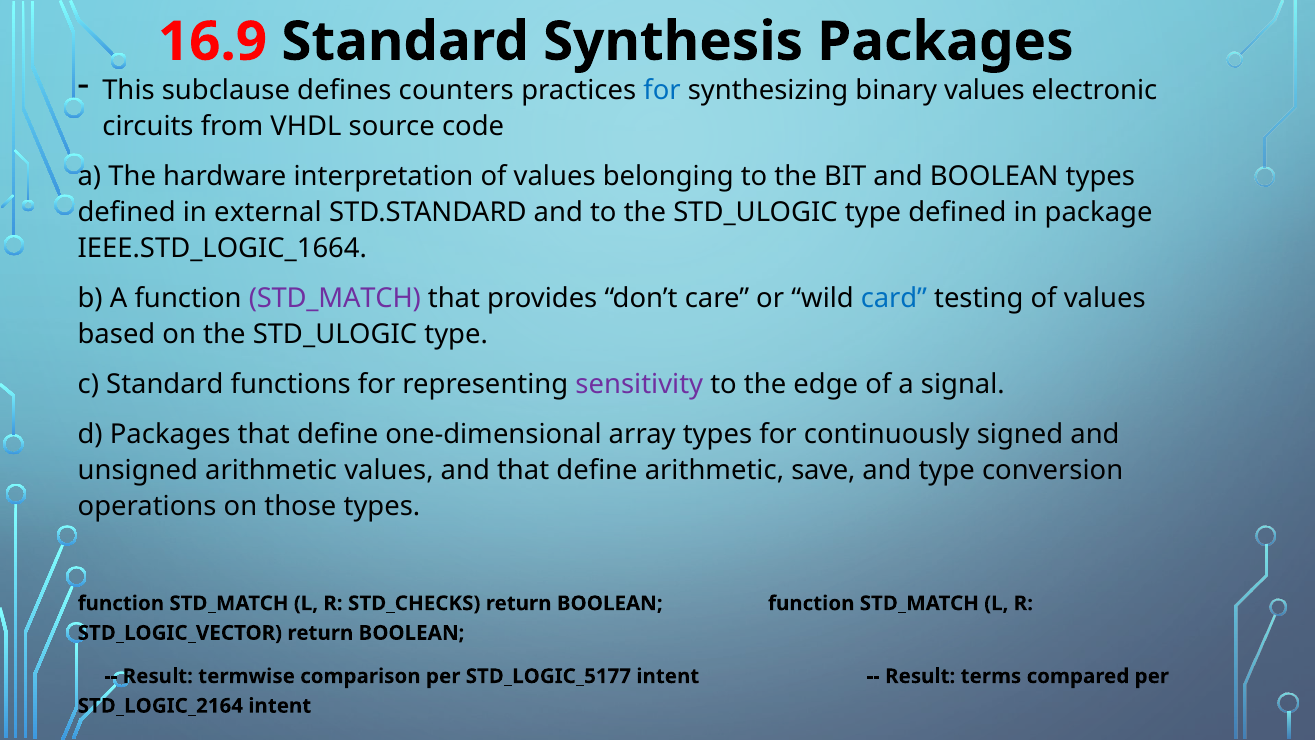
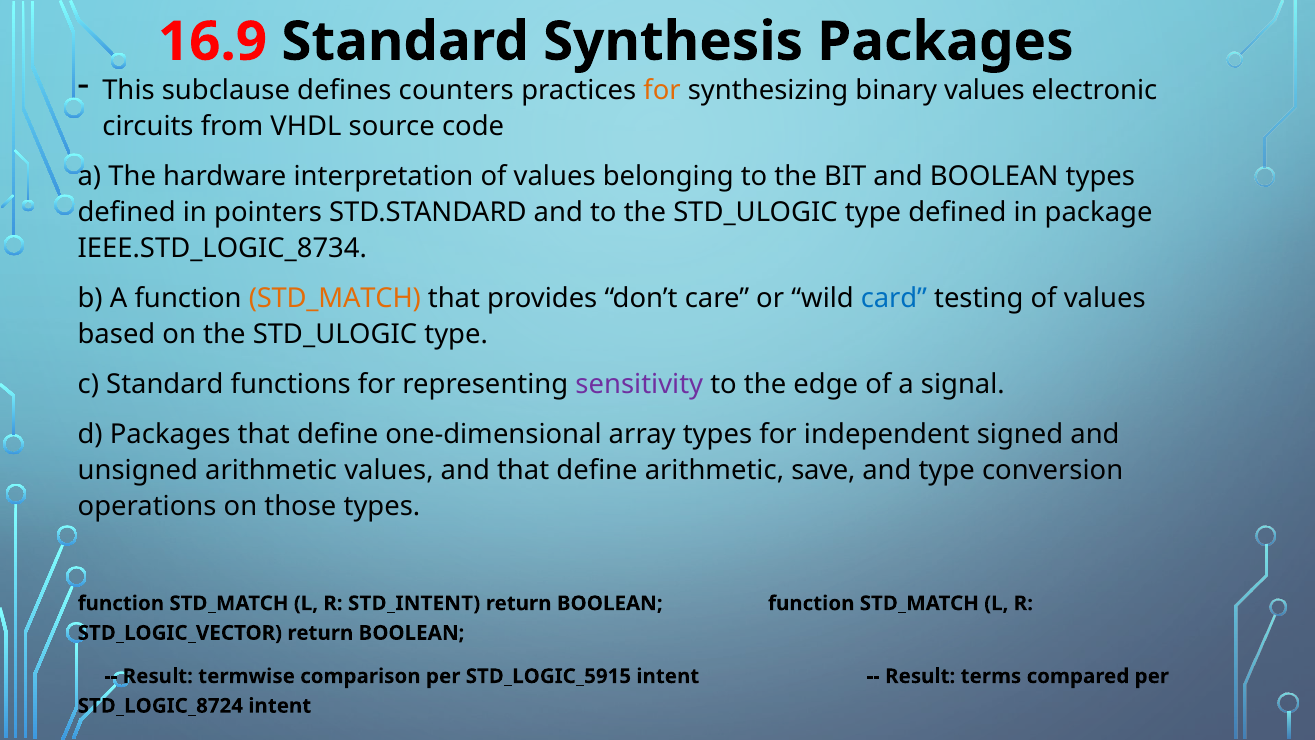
for colour: blue -> orange (662, 90)
external: external -> pointers (268, 212)
IEEE.STD_LOGIC_1664: IEEE.STD_LOGIC_1664 -> IEEE.STD_LOGIC_8734 (222, 248)
STD_MATCH colour: purple -> orange (335, 298)
continuously: continuously -> independent (887, 434)
STD_CHECKS: STD_CHECKS -> STD_INTENT (414, 603)
STD_LOGIC_5177: STD_LOGIC_5177 -> STD_LOGIC_5915 (548, 676)
STD_LOGIC_2164: STD_LOGIC_2164 -> STD_LOGIC_8724 (160, 706)
